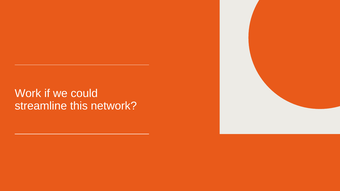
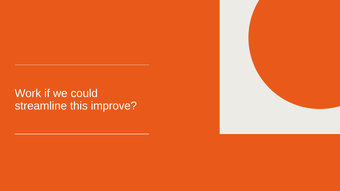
network: network -> improve (114, 106)
